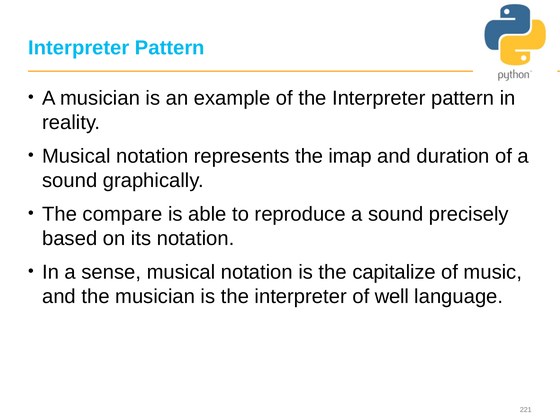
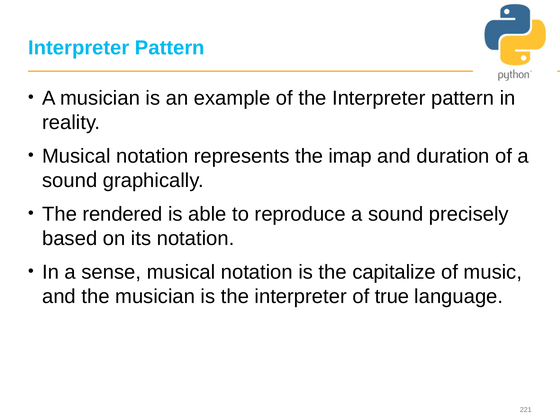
compare: compare -> rendered (123, 214)
well: well -> true (392, 296)
